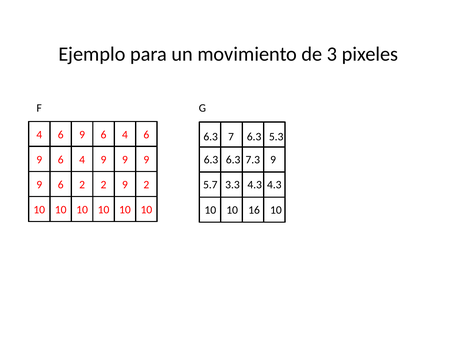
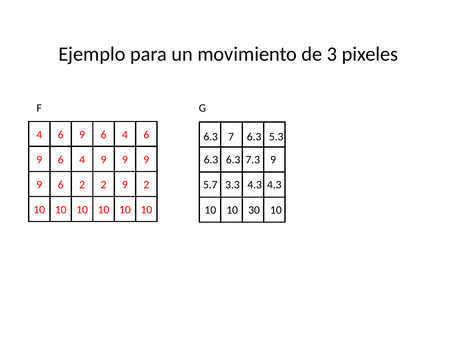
16: 16 -> 30 (254, 210)
